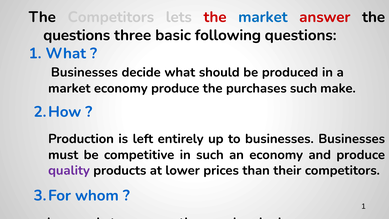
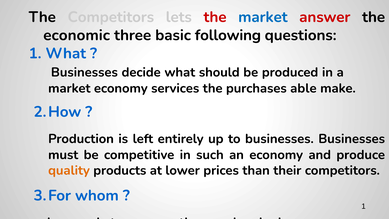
questions: questions -> economic (77, 35)
economy produce: produce -> services (175, 88)
purchases such: such -> able (303, 88)
quality colour: purple -> orange (69, 170)
